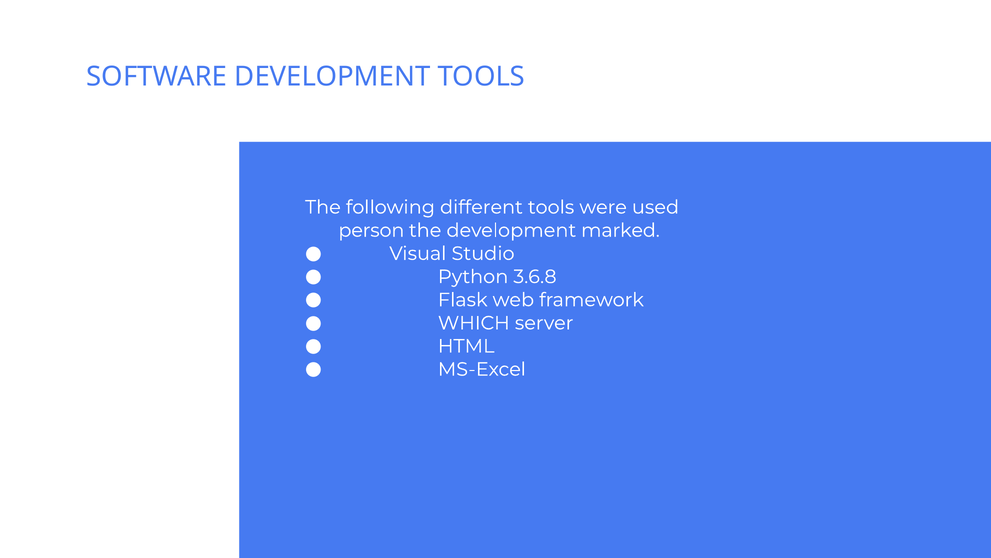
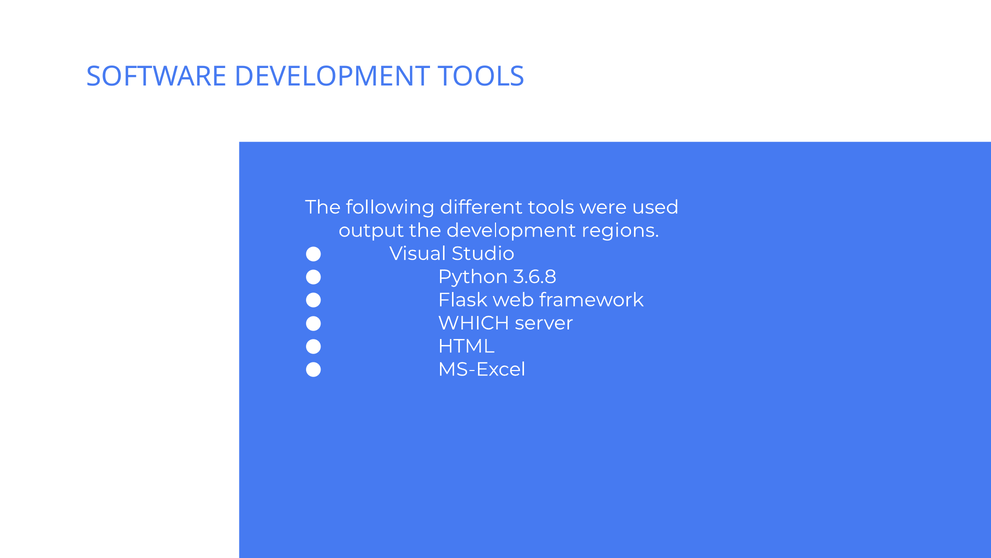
person: person -> output (371, 230)
marked: marked -> regions (620, 230)
